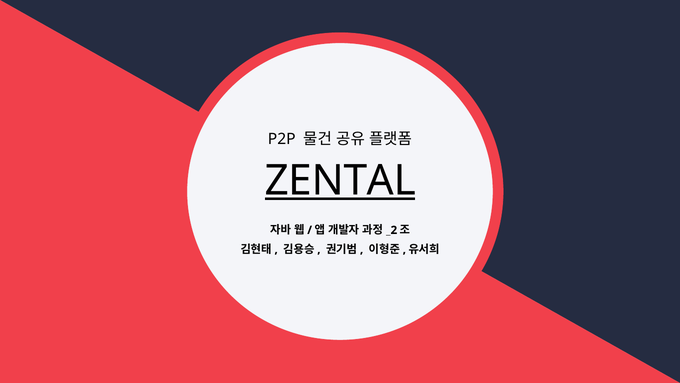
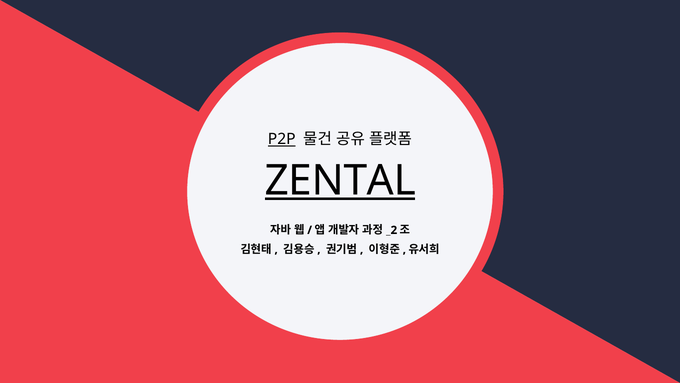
P2P underline: none -> present (282, 139)
